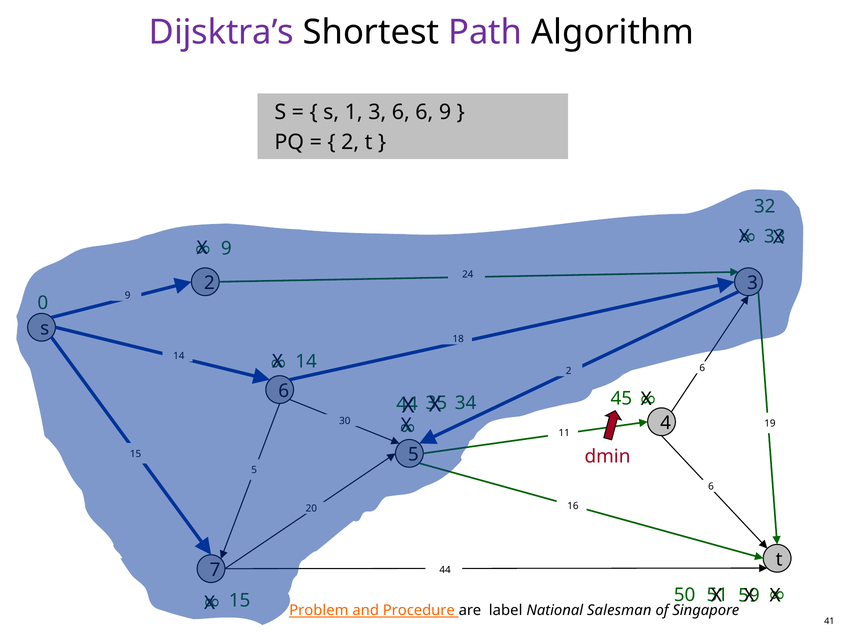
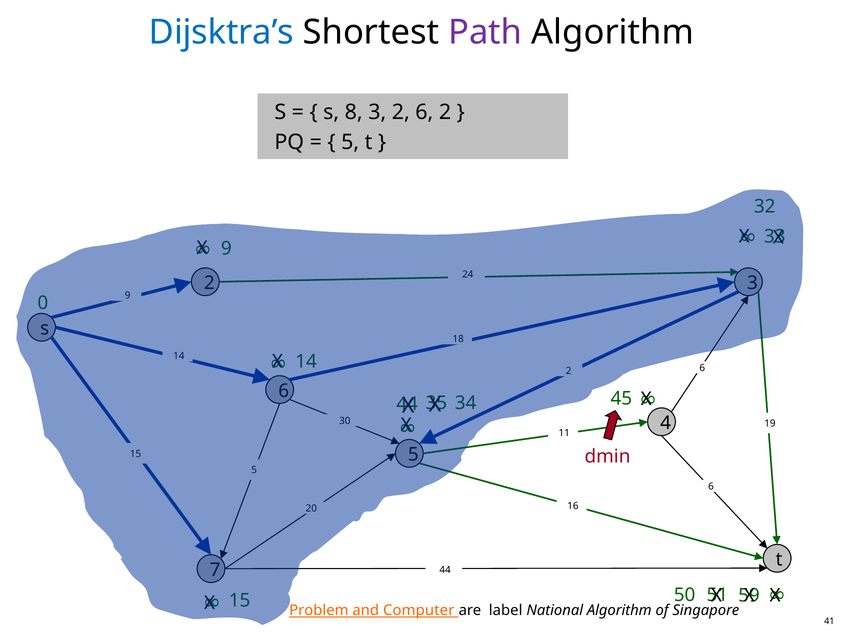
Dijsktra’s colour: purple -> blue (221, 32)
1: 1 -> 8 (354, 112)
3 6: 6 -> 2 (401, 112)
6 9: 9 -> 2 (445, 112)
2: 2 -> 5 (350, 142)
Procedure: Procedure -> Computer (419, 611)
National Salesman: Salesman -> Algorithm (619, 611)
